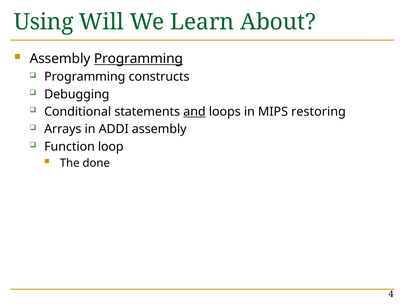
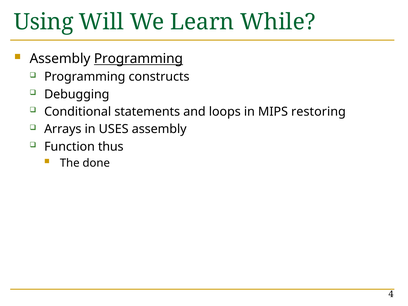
About: About -> While (278, 22)
and underline: present -> none (194, 112)
ADDI: ADDI -> USES (114, 129)
loop: loop -> thus (111, 147)
